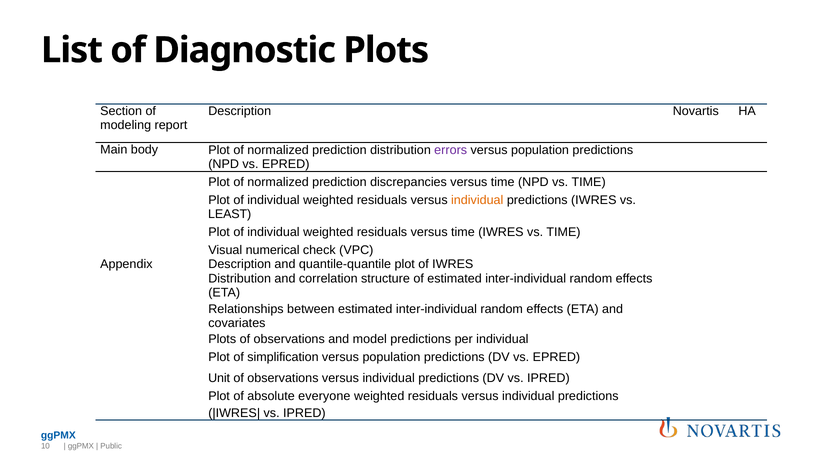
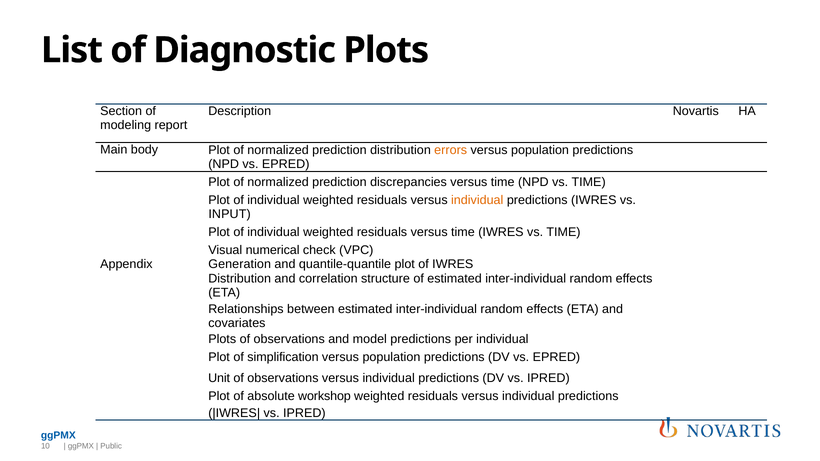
errors colour: purple -> orange (451, 150)
LEAST: LEAST -> INPUT (230, 214)
Appendix Description: Description -> Generation (240, 264)
everyone: everyone -> workshop (324, 396)
